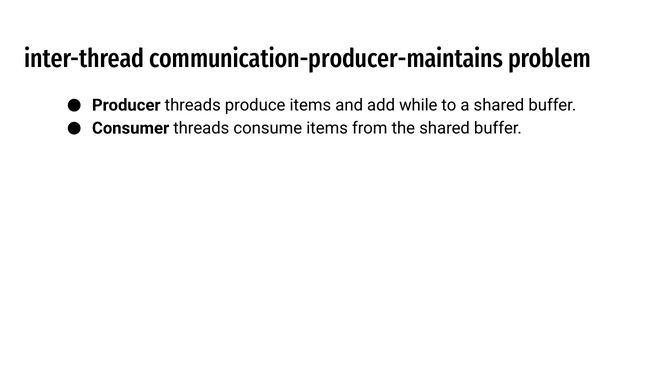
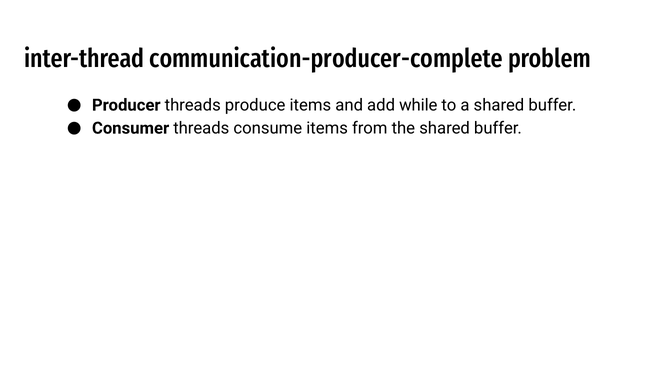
communication-producer-maintains: communication-producer-maintains -> communication-producer-complete (326, 59)
